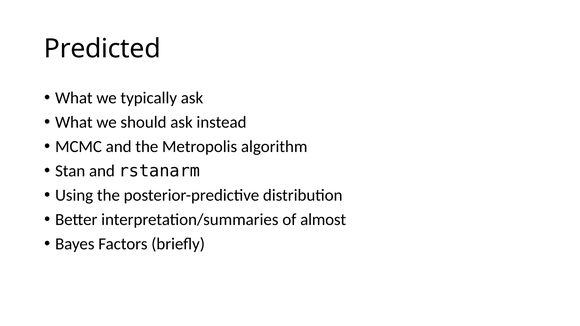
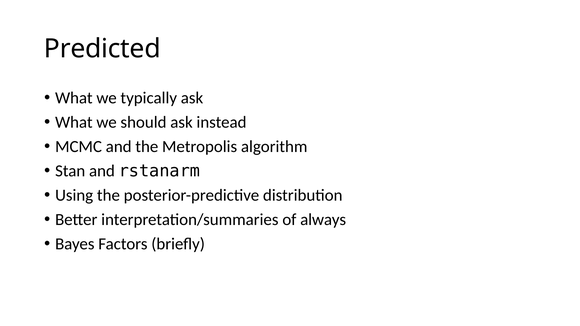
almost: almost -> always (323, 220)
